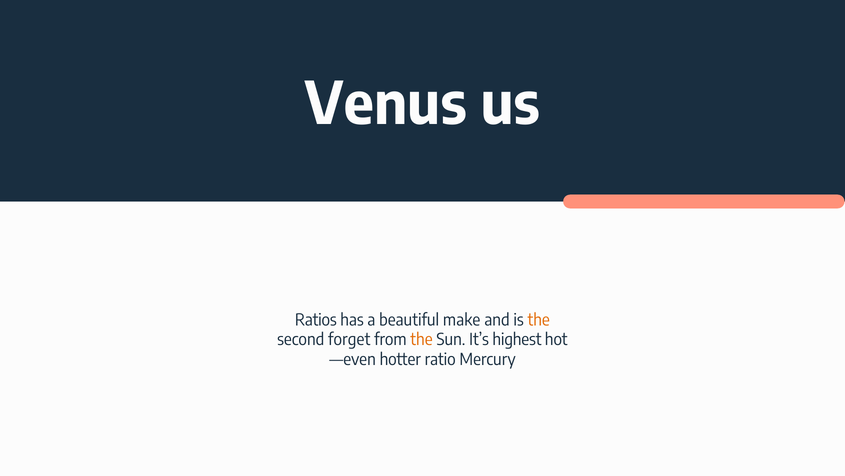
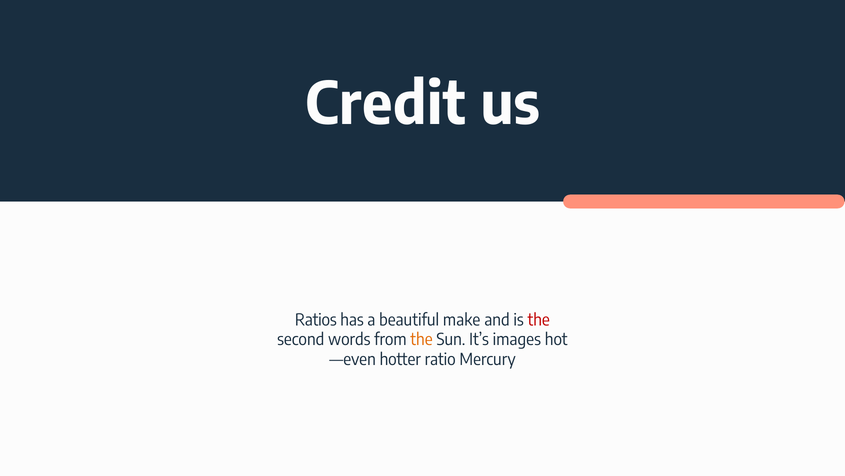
Venus: Venus -> Credit (386, 105)
the colour: orange -> red (539, 320)
forget: forget -> words (349, 339)
highest: highest -> images (517, 339)
